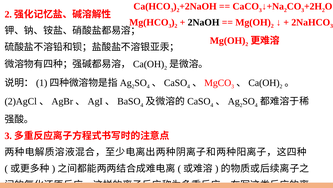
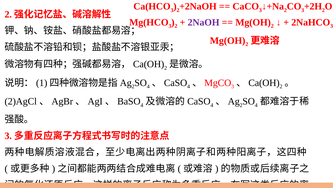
2NaOH colour: black -> purple (204, 22)
